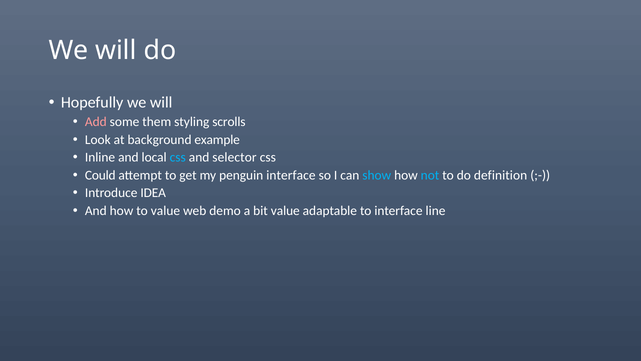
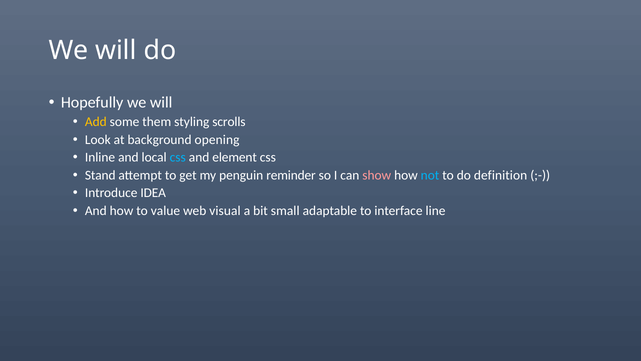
Add colour: pink -> yellow (96, 122)
example: example -> opening (217, 139)
selector: selector -> element (235, 157)
Could: Could -> Stand (100, 175)
penguin interface: interface -> reminder (291, 175)
show colour: light blue -> pink (377, 175)
demo: demo -> visual (225, 210)
bit value: value -> small (285, 210)
